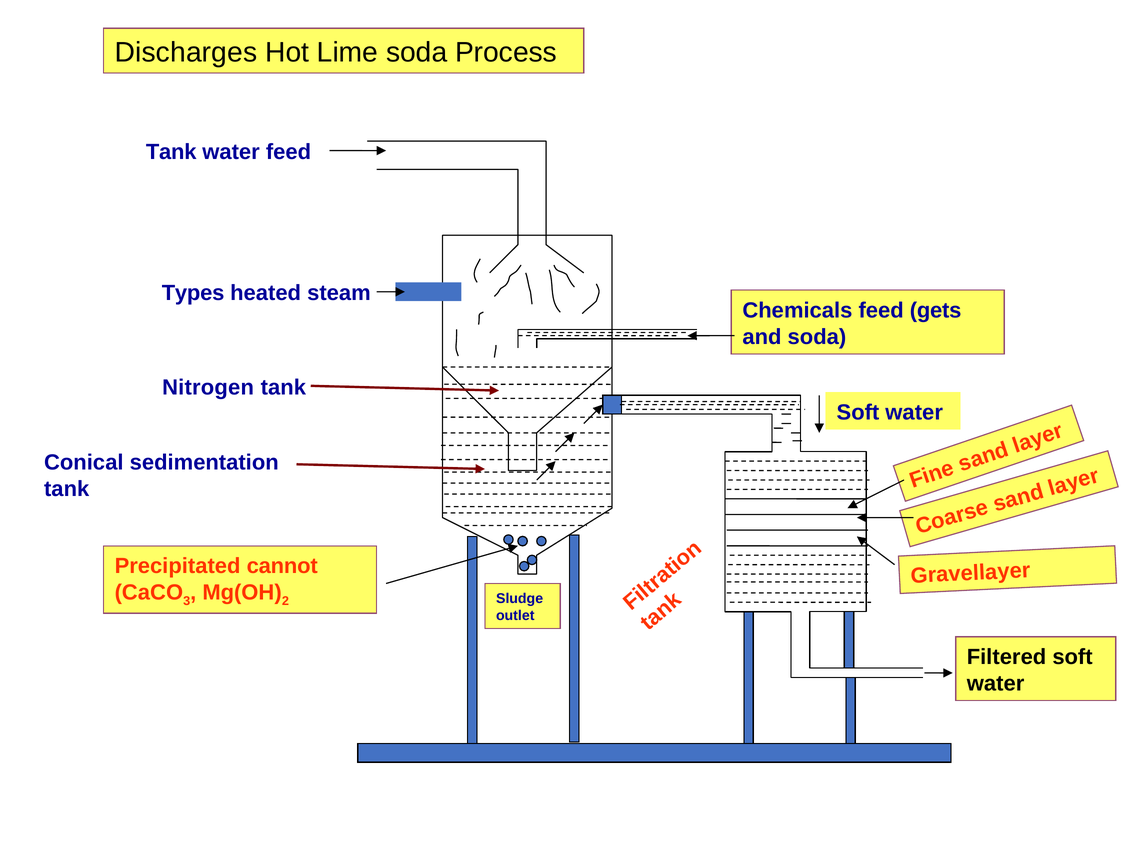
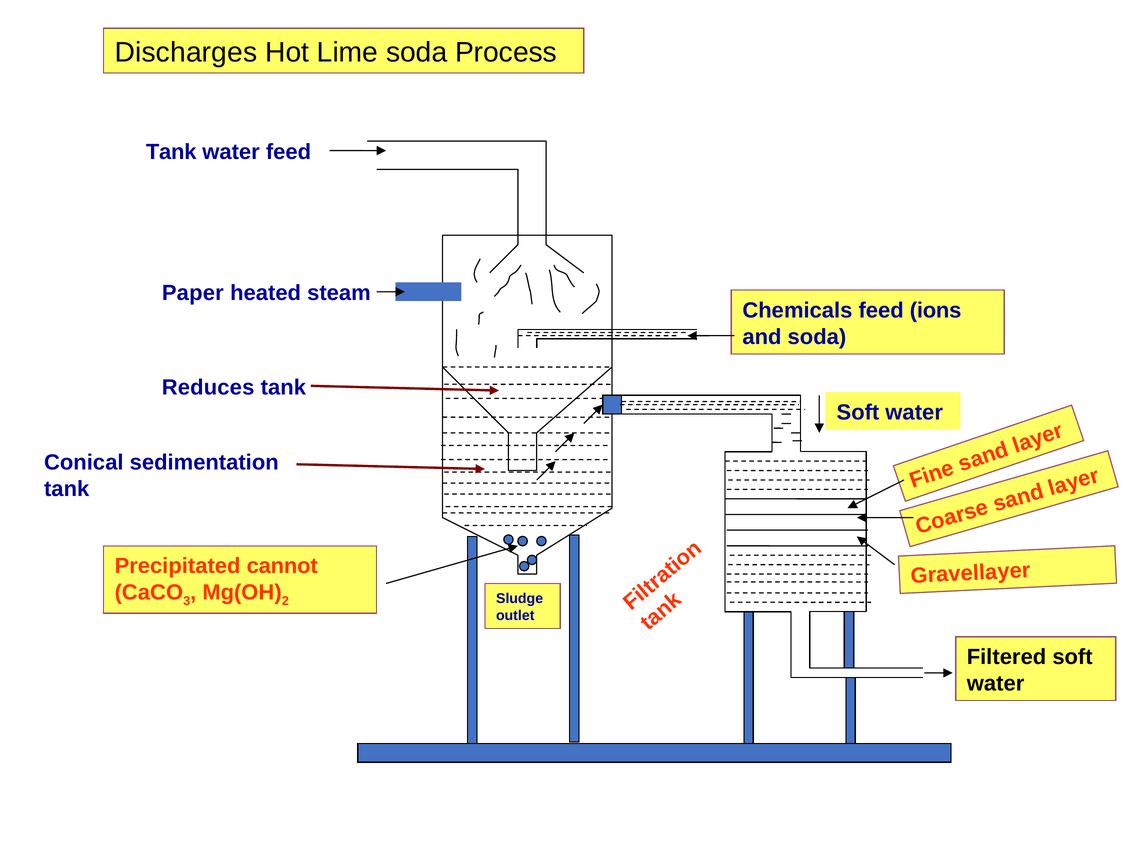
Types: Types -> Paper (193, 293)
gets: gets -> ions (936, 311)
Nitrogen: Nitrogen -> Reduces (208, 388)
